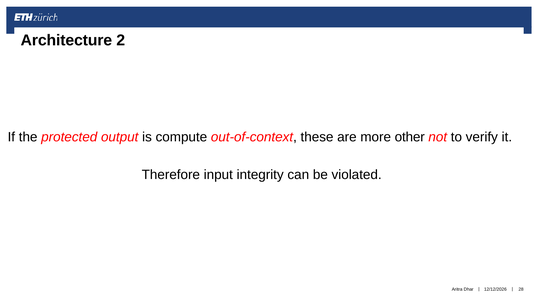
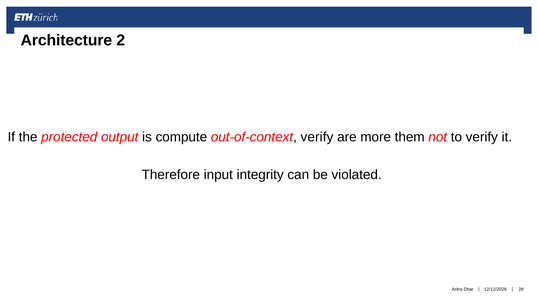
out-of-context these: these -> verify (317, 137)
other: other -> them (410, 137)
